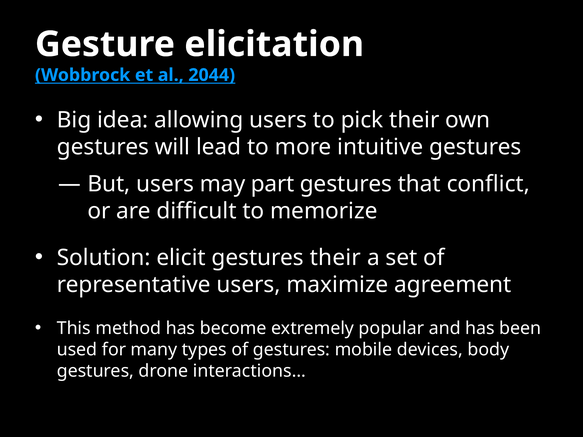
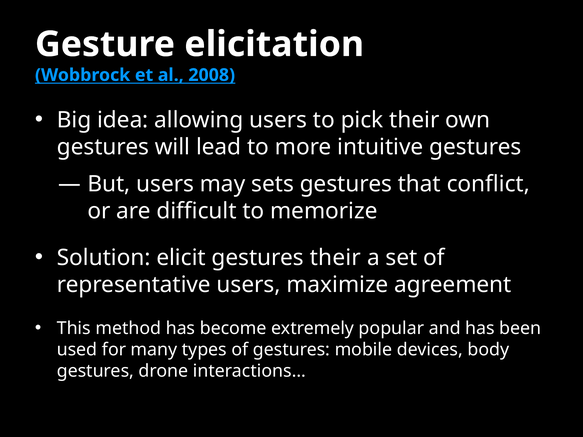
2044: 2044 -> 2008 (212, 75)
part: part -> sets (273, 184)
